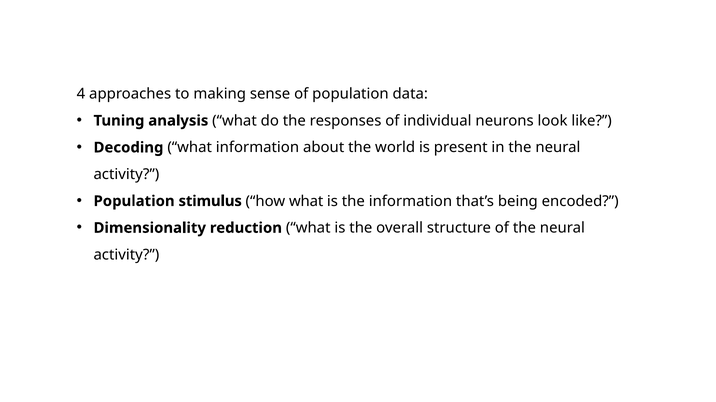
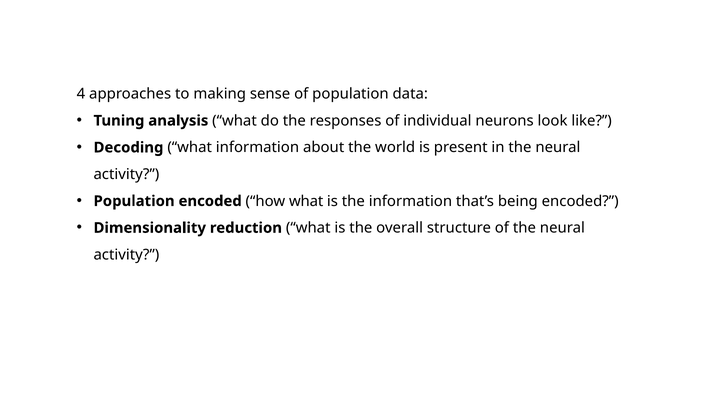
Population stimulus: stimulus -> encoded (210, 201)
